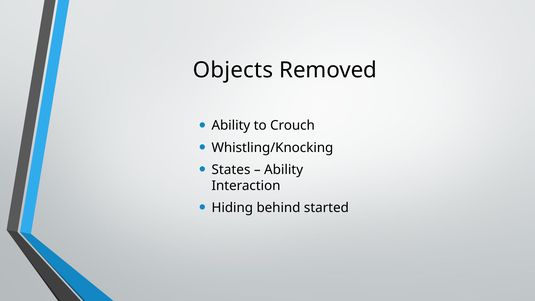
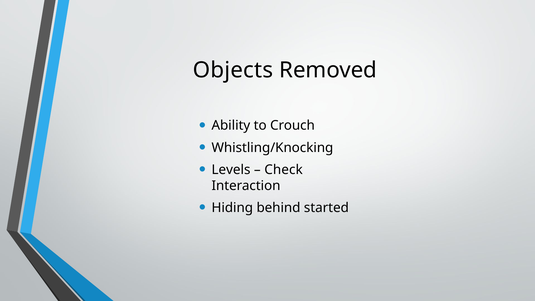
States: States -> Levels (231, 170)
Ability: Ability -> Check (284, 170)
